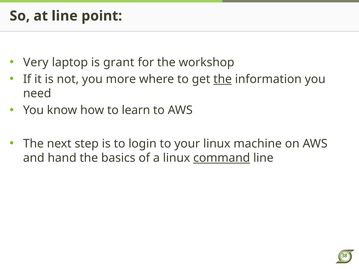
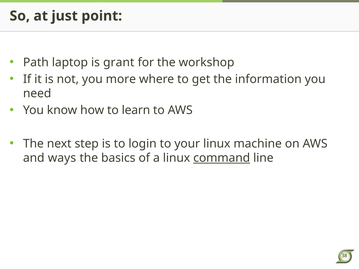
at line: line -> just (65, 16)
Very: Very -> Path (36, 62)
the underline: present -> none (223, 79)
hand: hand -> ways (62, 158)
